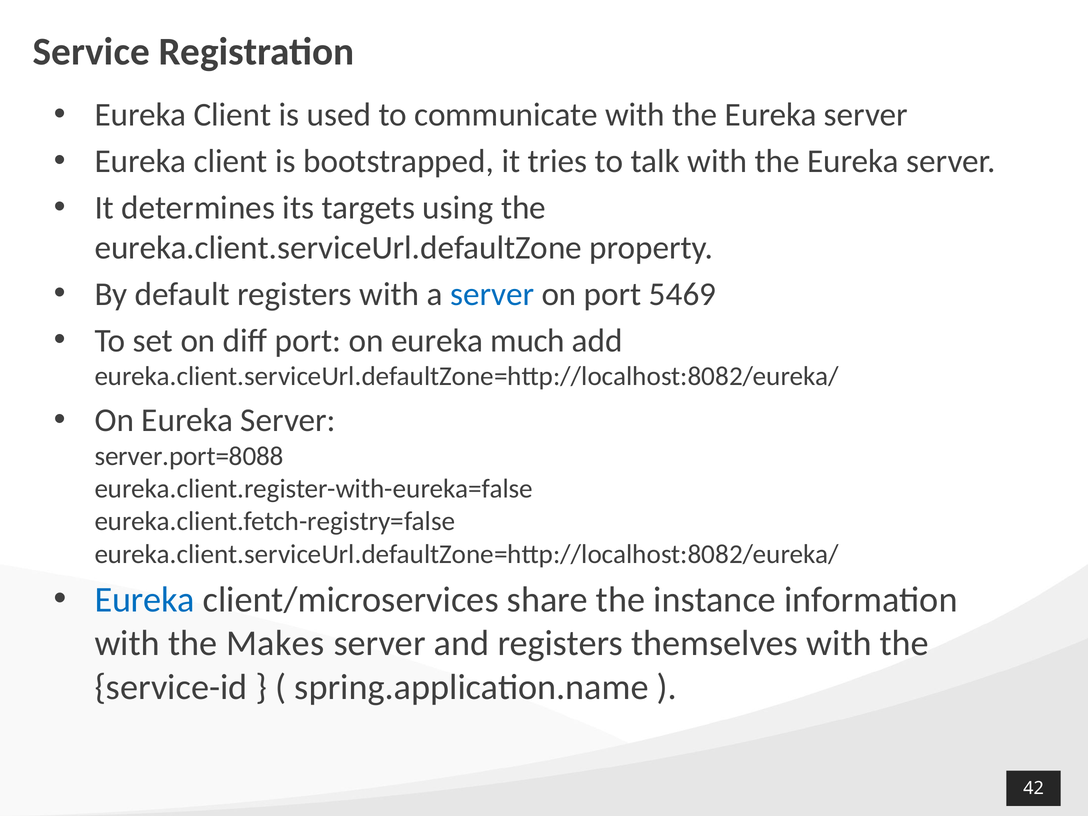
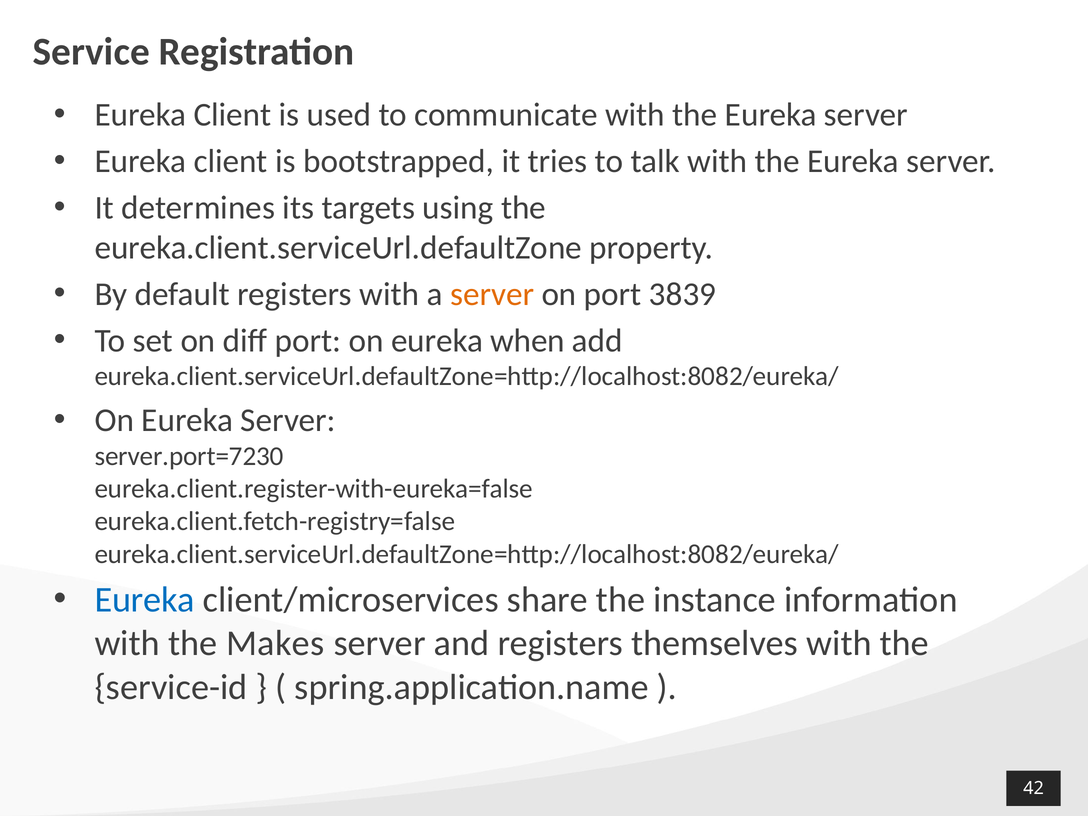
server colour: blue -> orange (492, 294)
5469: 5469 -> 3839 (683, 294)
much: much -> when (528, 341)
server.port=8088: server.port=8088 -> server.port=7230 (189, 456)
